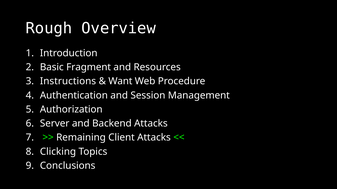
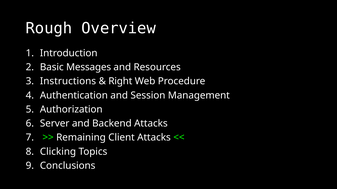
Fragment: Fragment -> Messages (89, 67)
Want: Want -> Right (120, 81)
